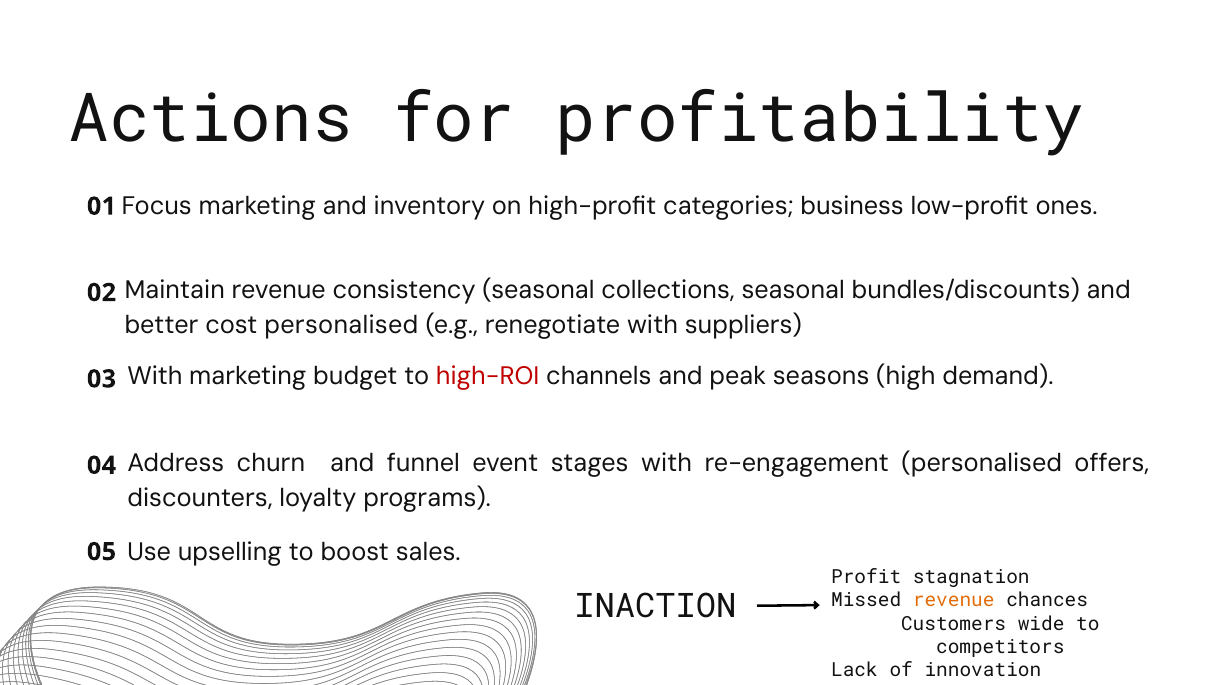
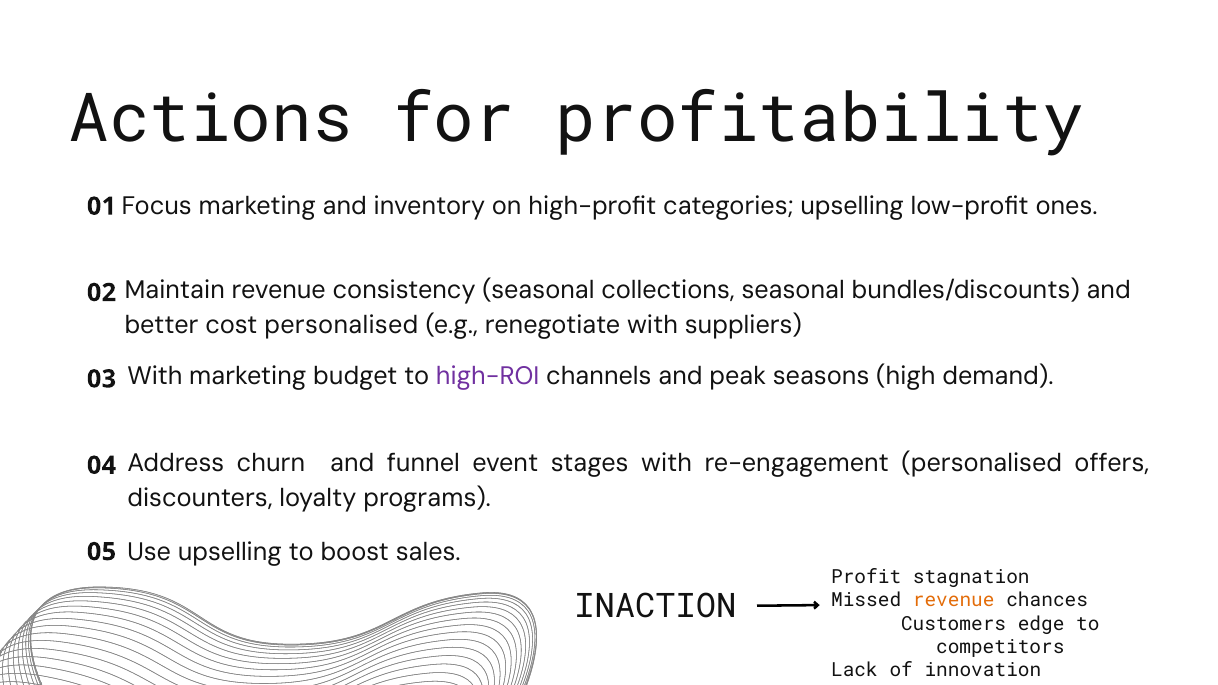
categories business: business -> upselling (852, 206)
high-ROI colour: red -> purple (488, 377)
wide: wide -> edge (1041, 624)
